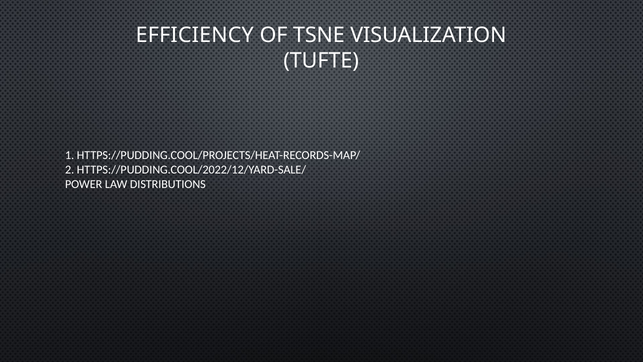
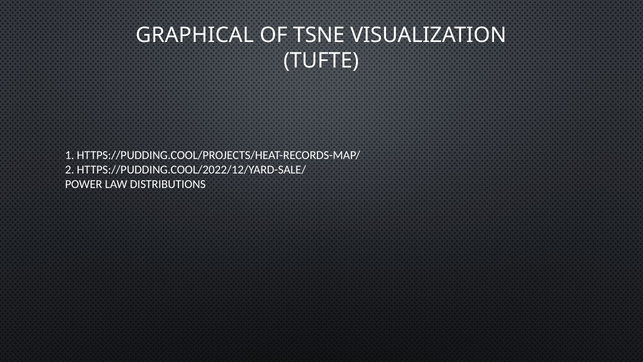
EFFICIENCY: EFFICIENCY -> GRAPHICAL (195, 35)
